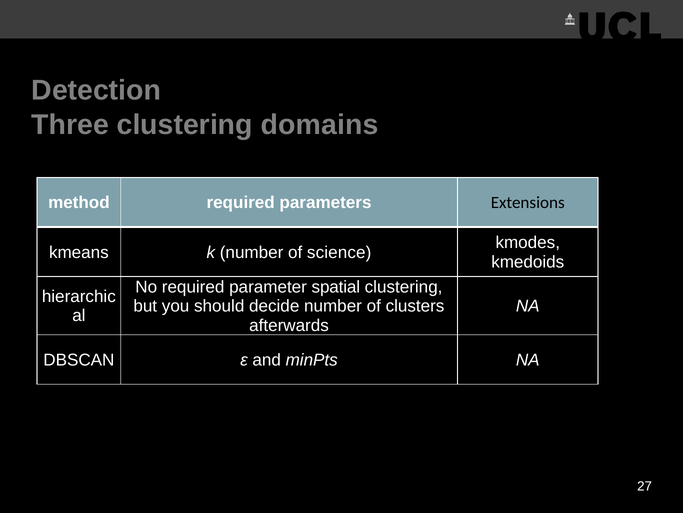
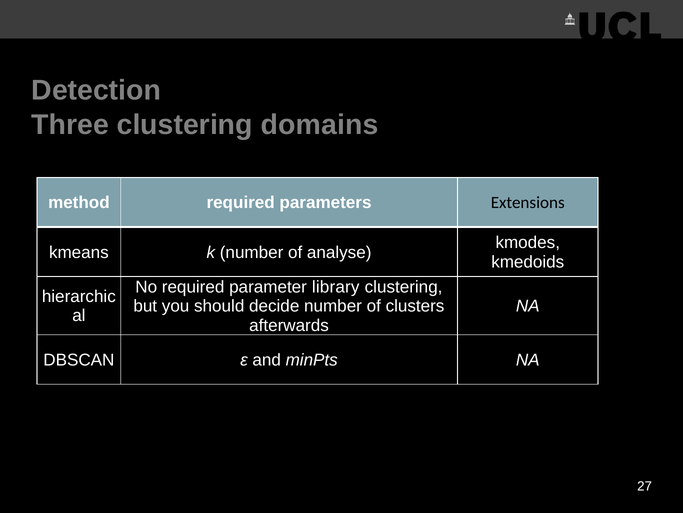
science: science -> analyse (339, 252)
spatial: spatial -> library (336, 287)
